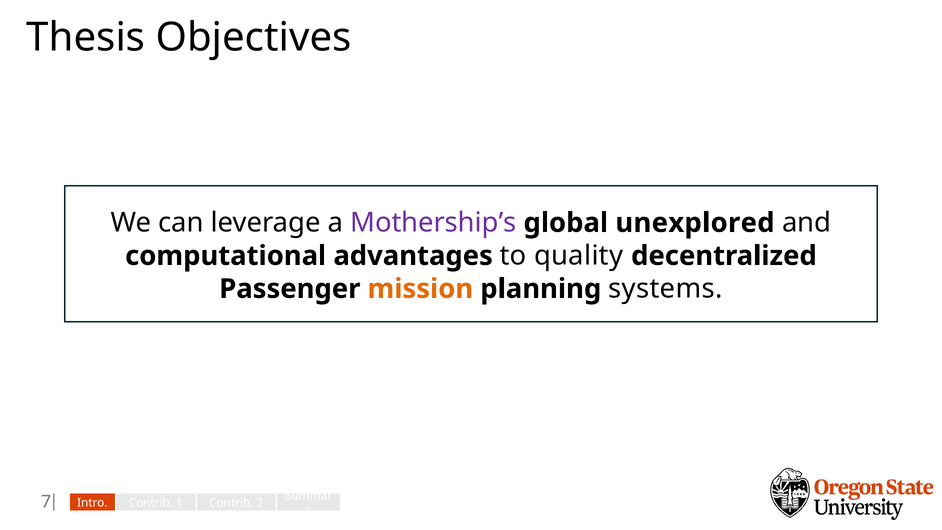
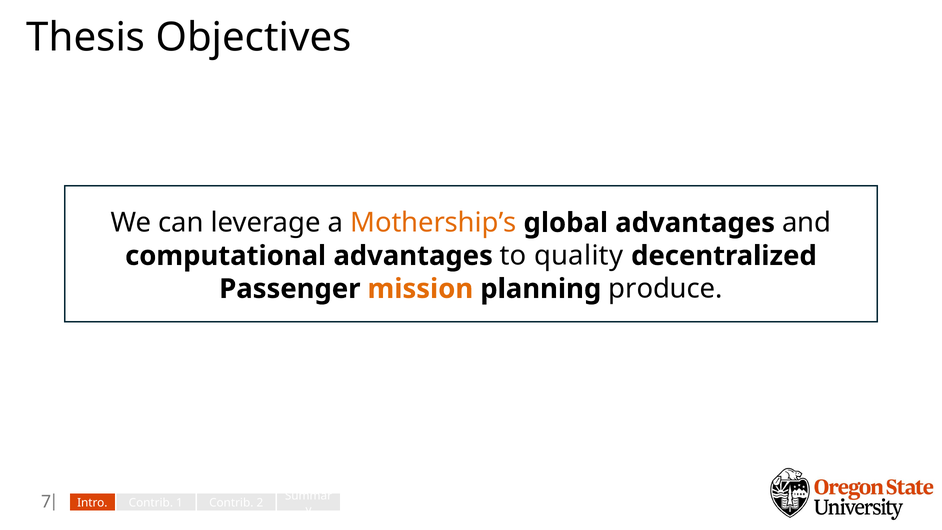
Mothership’s colour: purple -> orange (433, 223)
global unexplored: unexplored -> advantages (695, 223)
systems: systems -> produce (666, 289)
